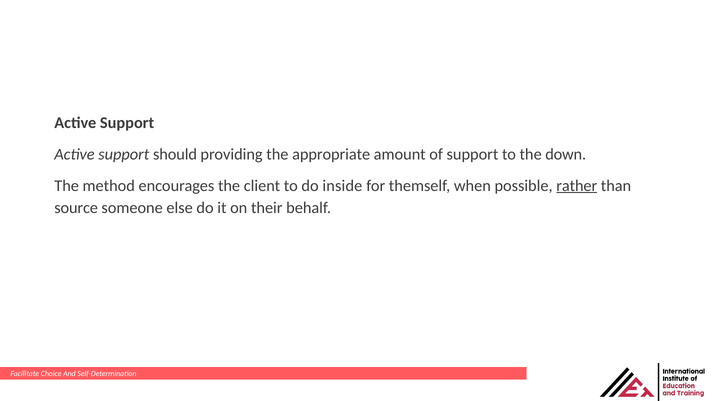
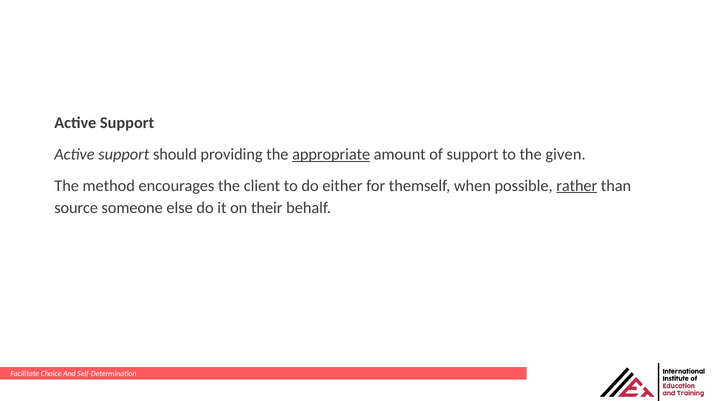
appropriate underline: none -> present (331, 154)
down: down -> given (566, 154)
inside: inside -> either (342, 186)
